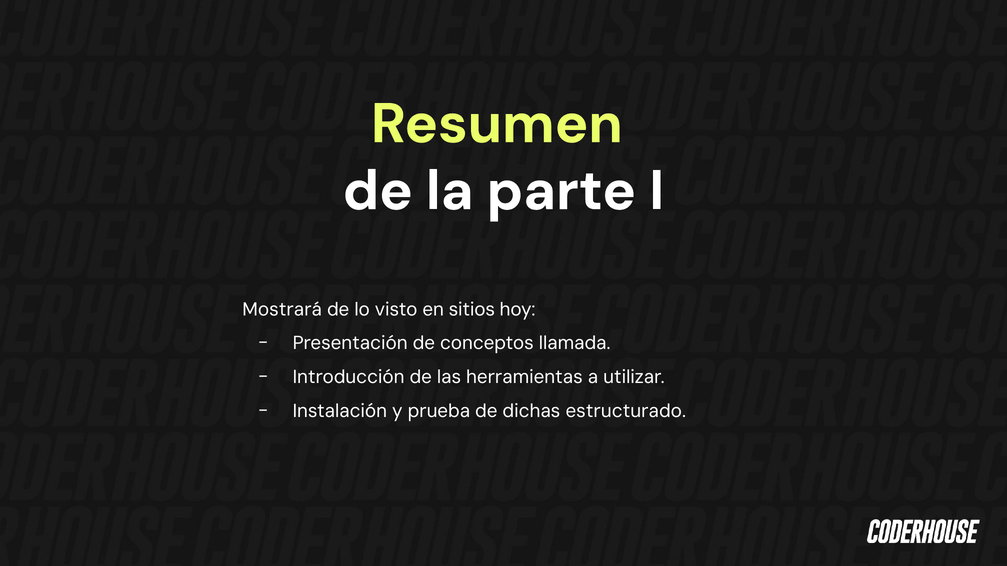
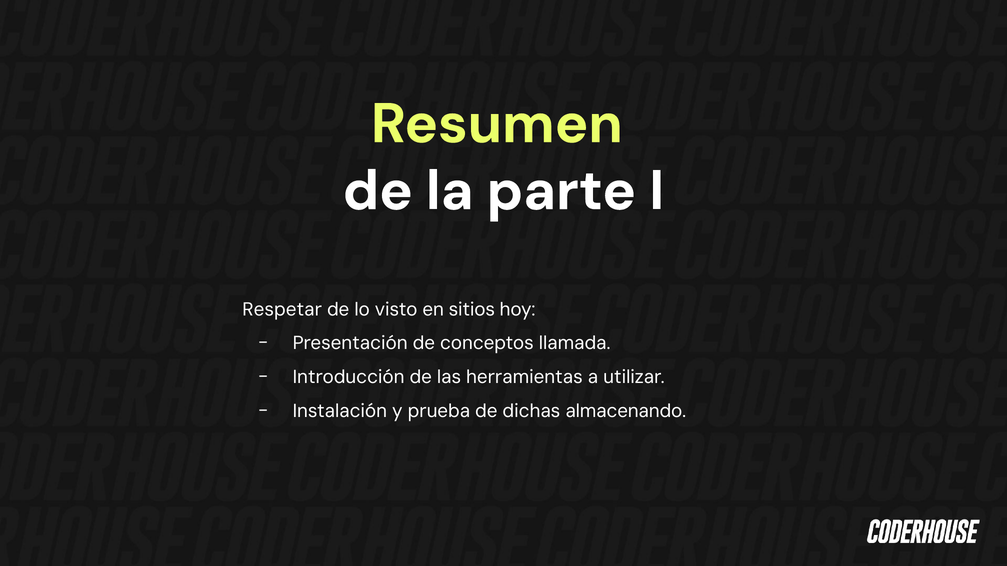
Mostrará: Mostrará -> Respetar (282, 310)
estructurado: estructurado -> almacenando (626, 411)
